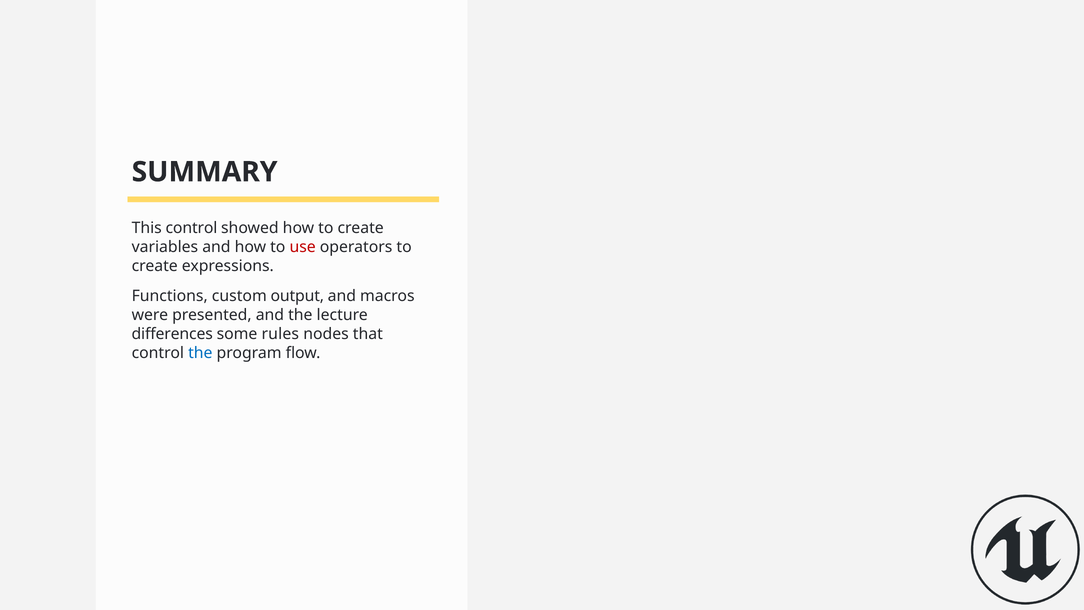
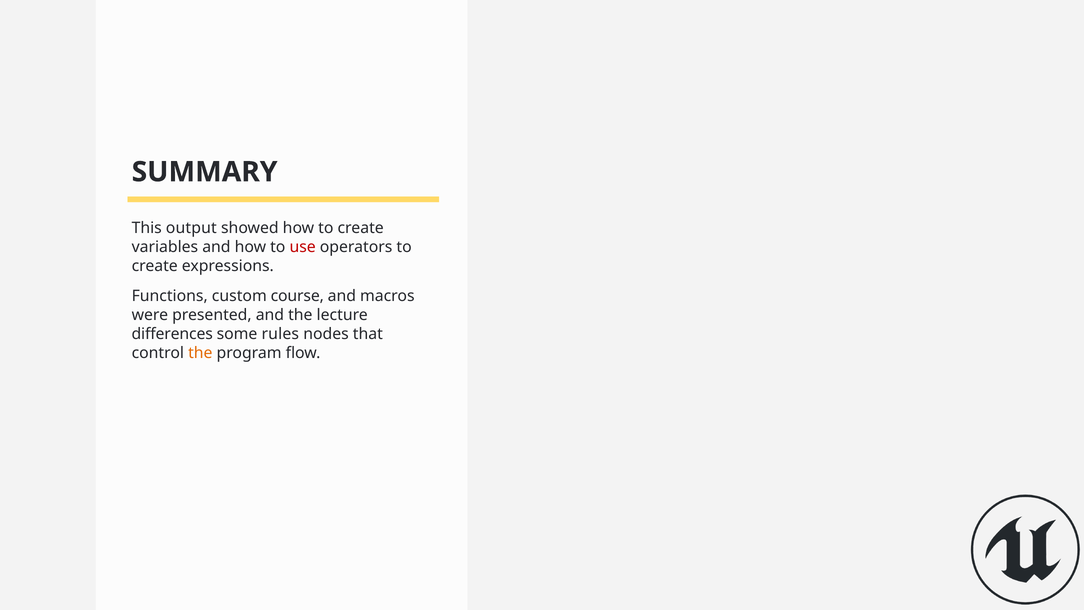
This control: control -> output (191, 228)
output: output -> course (297, 296)
the colour: blue -> orange (200, 353)
